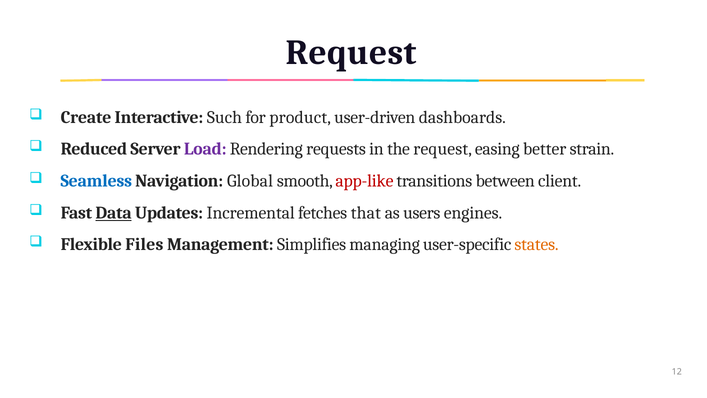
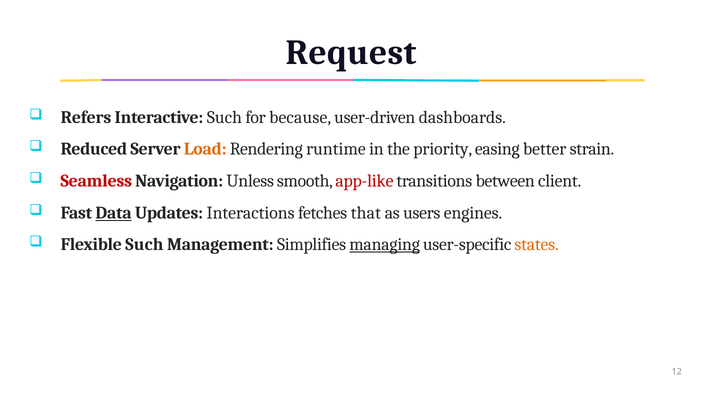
Create: Create -> Refers (86, 117)
product: product -> because (300, 117)
Load colour: purple -> orange (205, 149)
requests: requests -> runtime (336, 149)
the request: request -> priority (443, 149)
Seamless colour: blue -> red (96, 181)
Global: Global -> Unless (250, 181)
Incremental: Incremental -> Interactions (251, 213)
Flexible Files: Files -> Such (144, 244)
managing underline: none -> present (385, 244)
